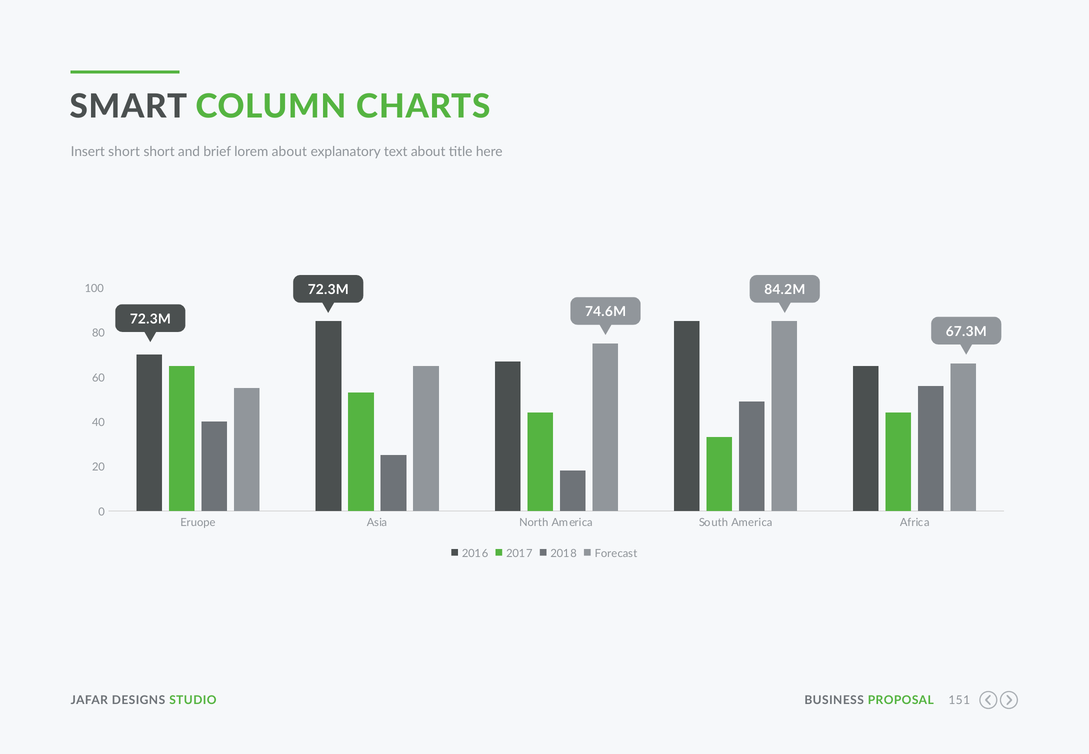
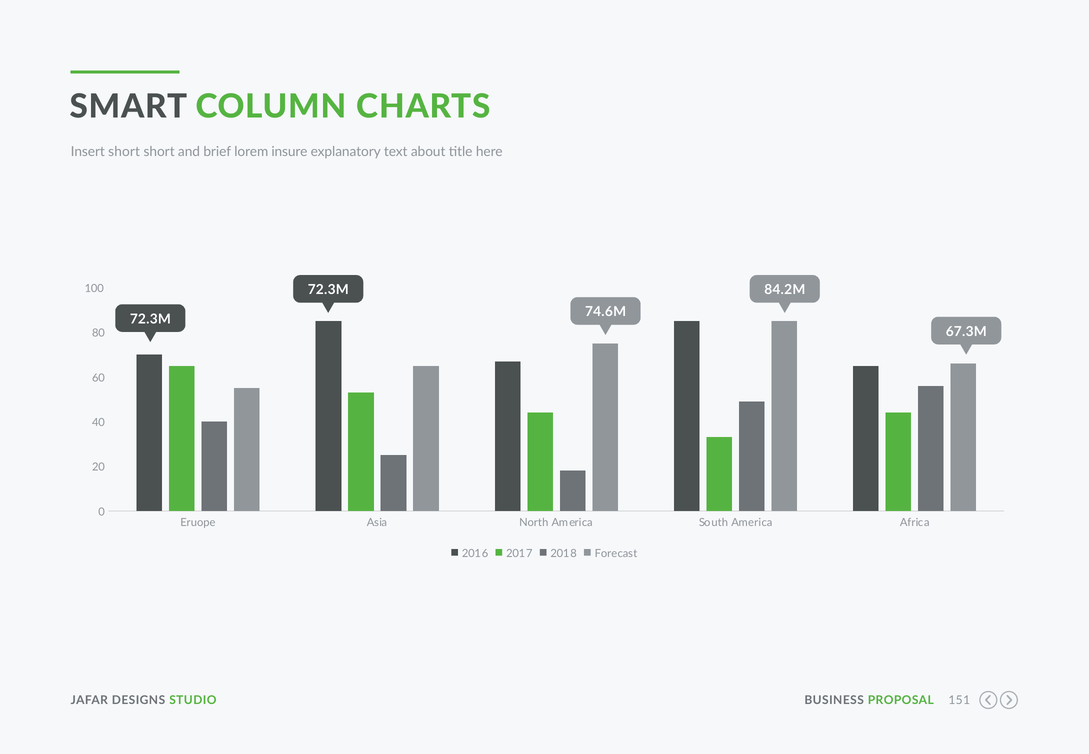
lorem about: about -> insure (289, 151)
